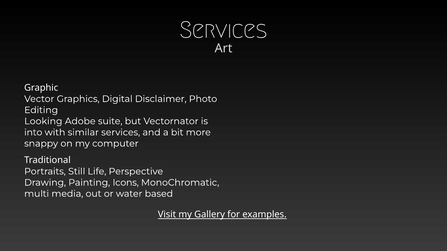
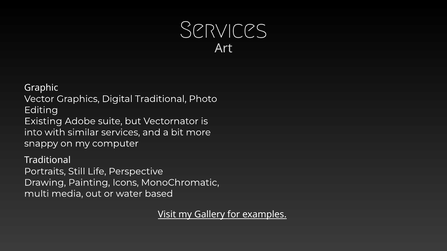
Digital Disclaimer: Disclaimer -> Traditional (161, 99)
Looking: Looking -> Existing (43, 121)
